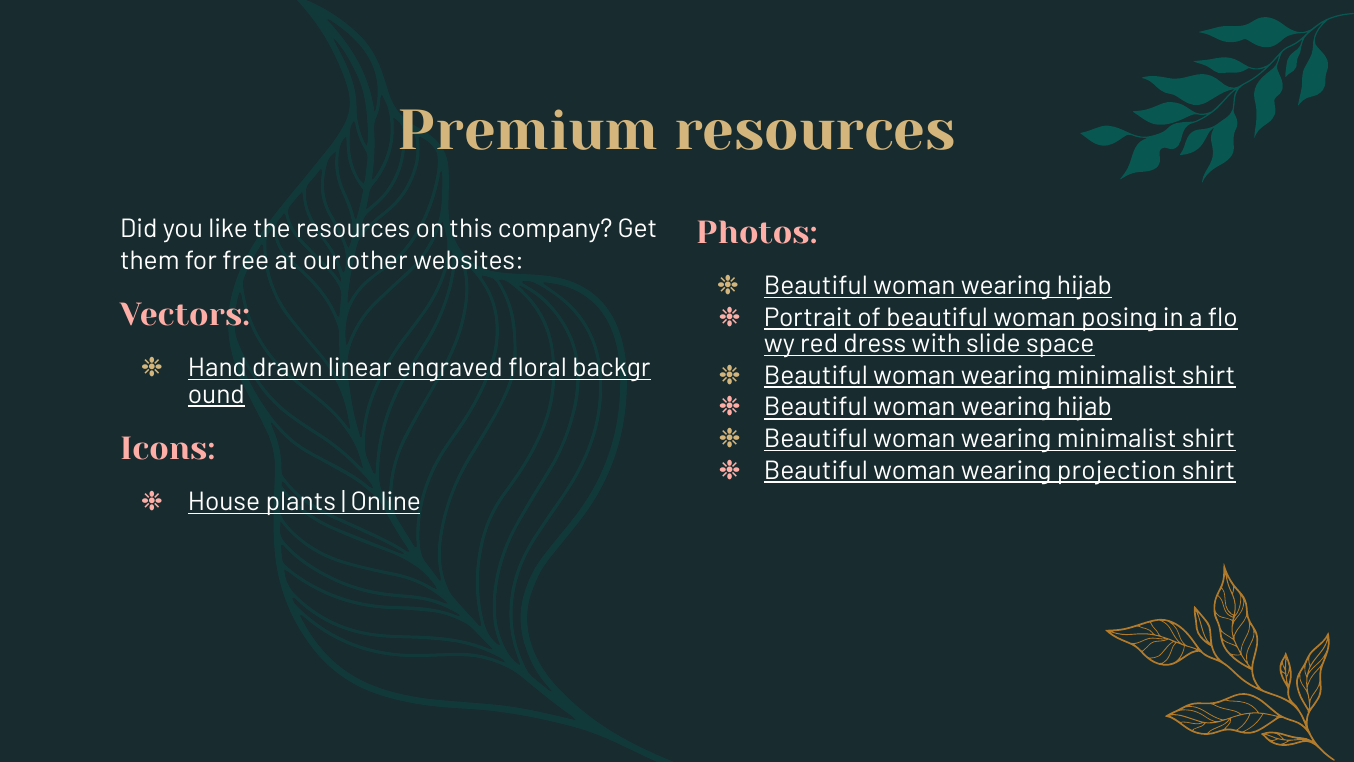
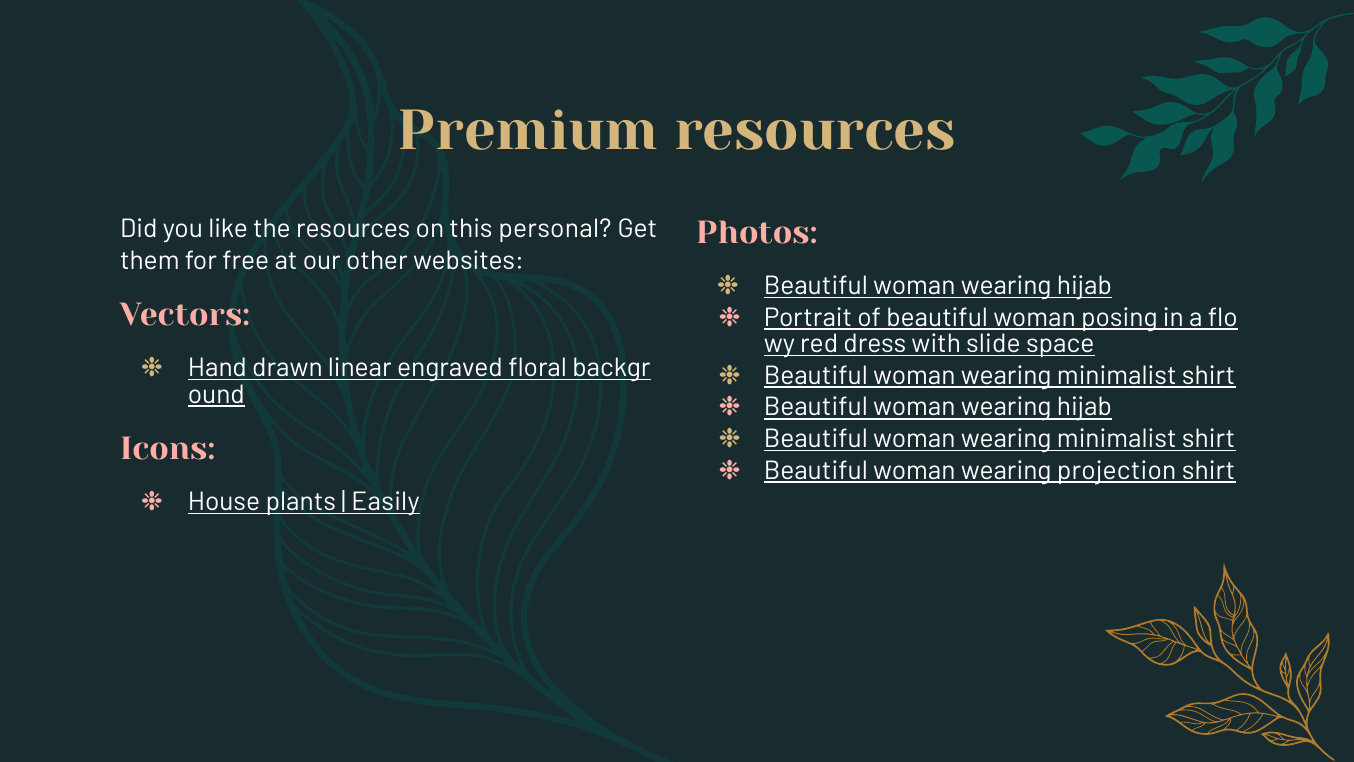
company: company -> personal (555, 229)
Online: Online -> Easily (386, 502)
